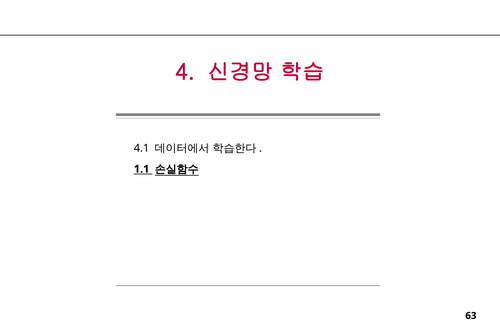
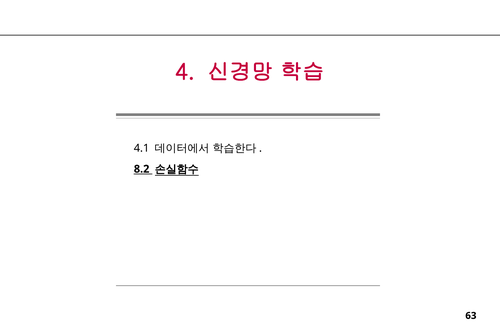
1.1: 1.1 -> 8.2 (142, 169)
